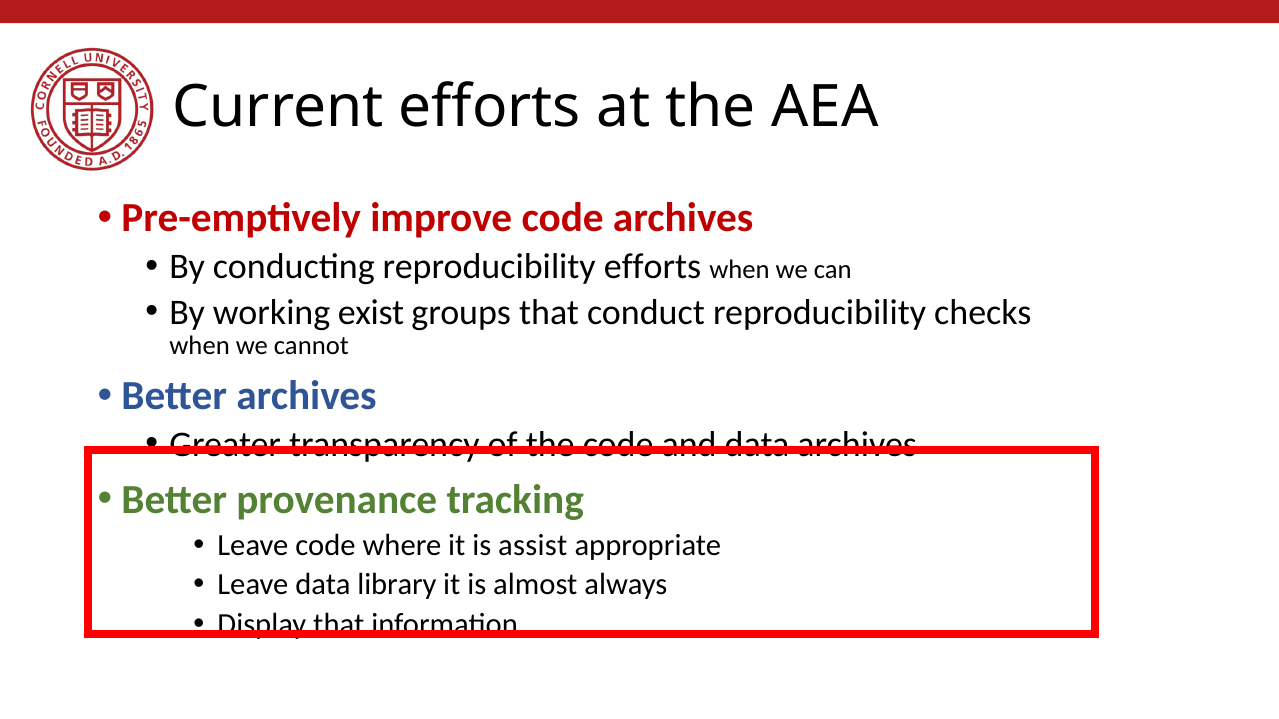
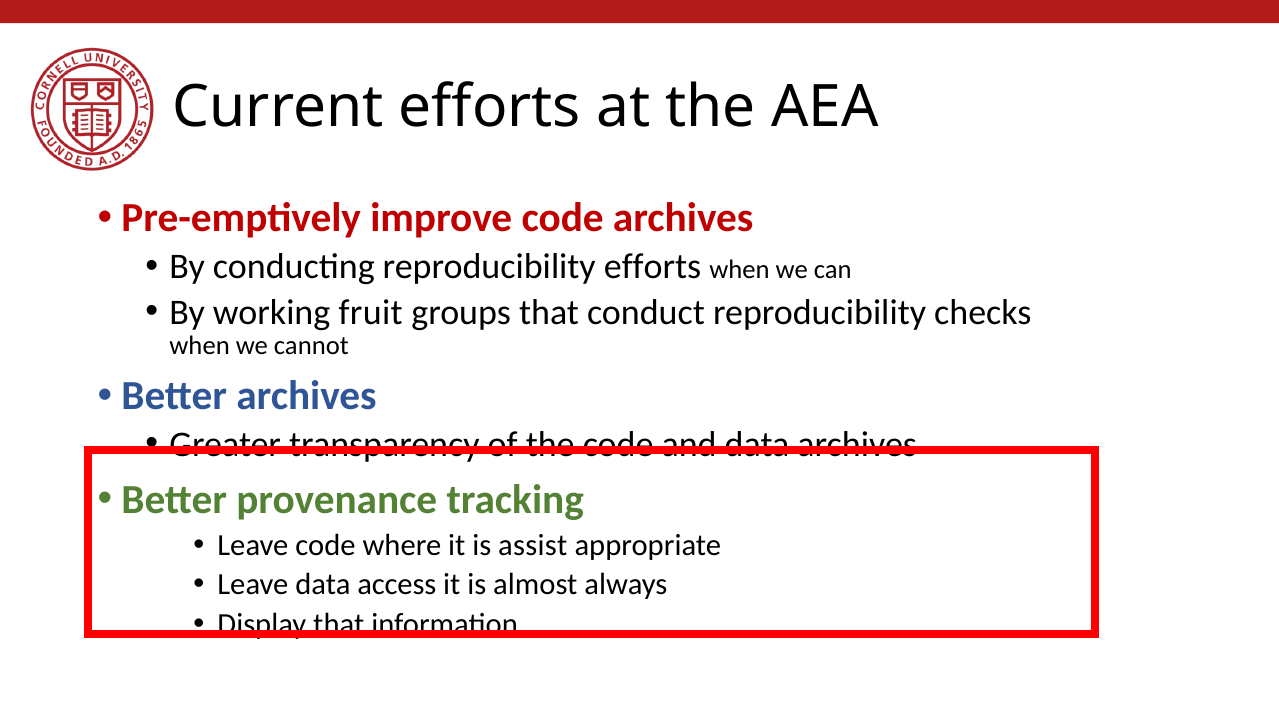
exist: exist -> fruit (371, 312)
library: library -> access (397, 585)
